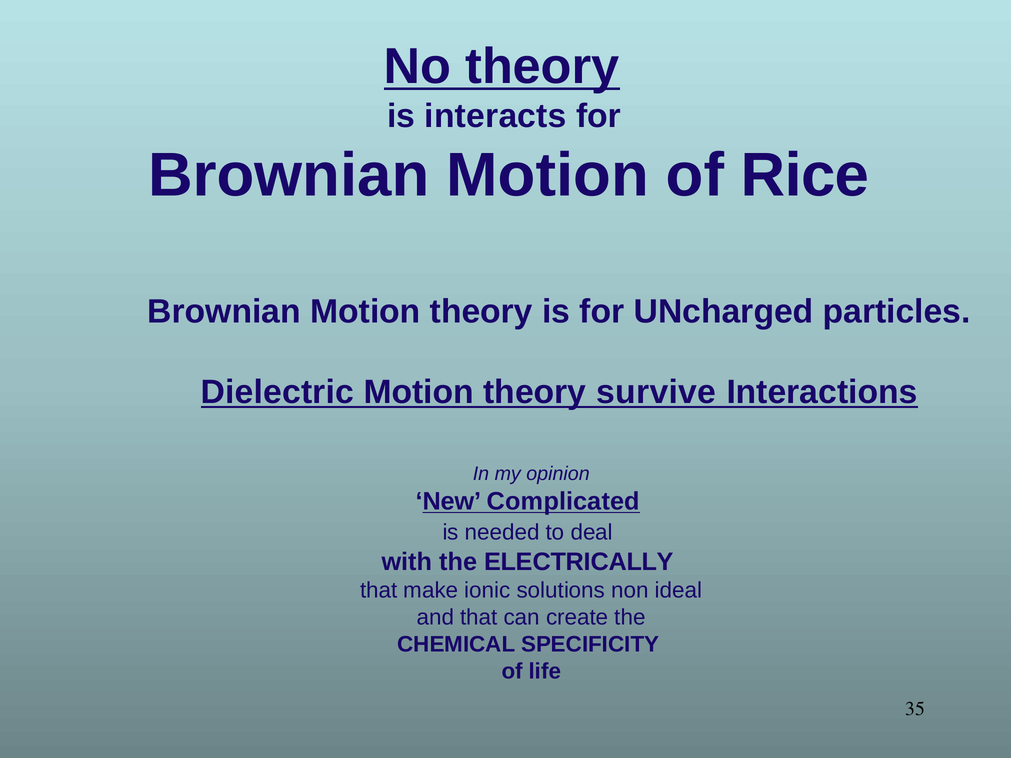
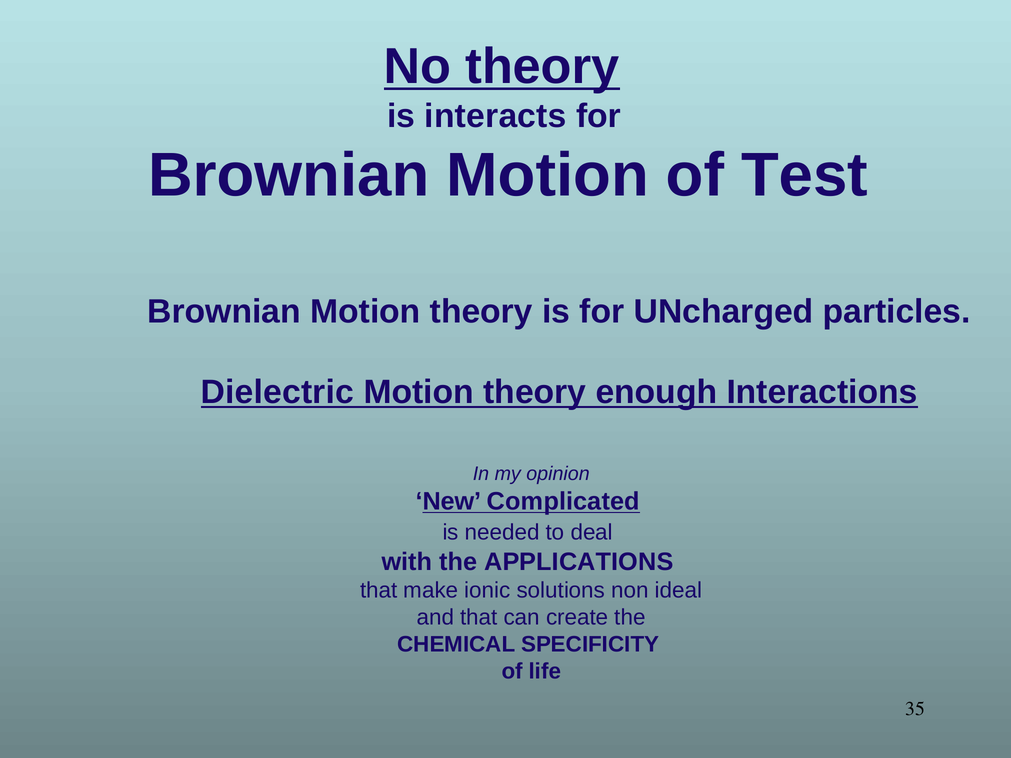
Rice: Rice -> Test (805, 175)
survive: survive -> enough (656, 392)
ELECTRICALLY: ELECTRICALLY -> APPLICATIONS (579, 562)
